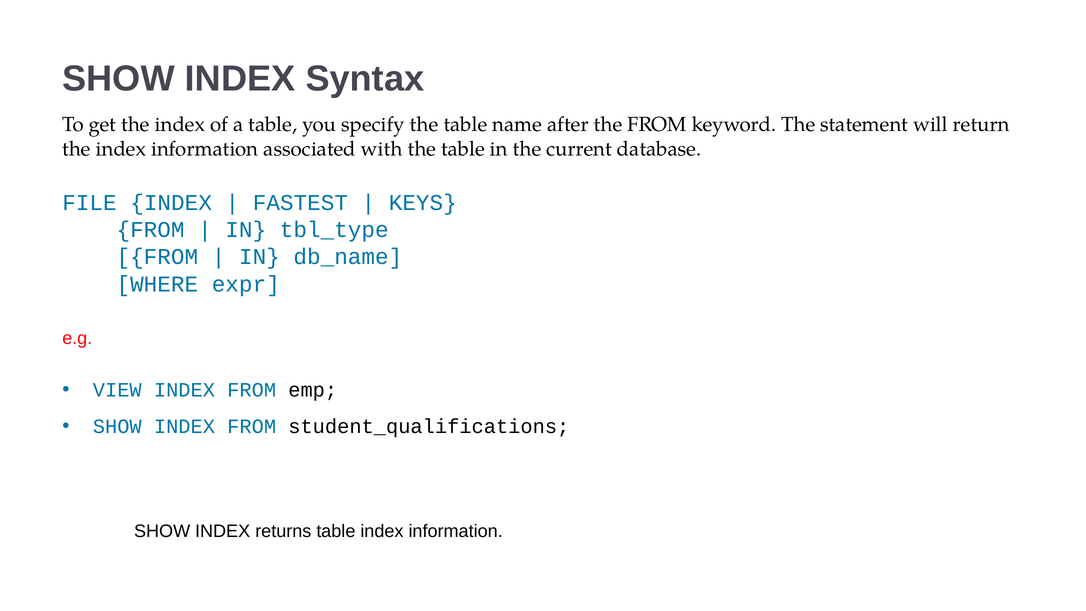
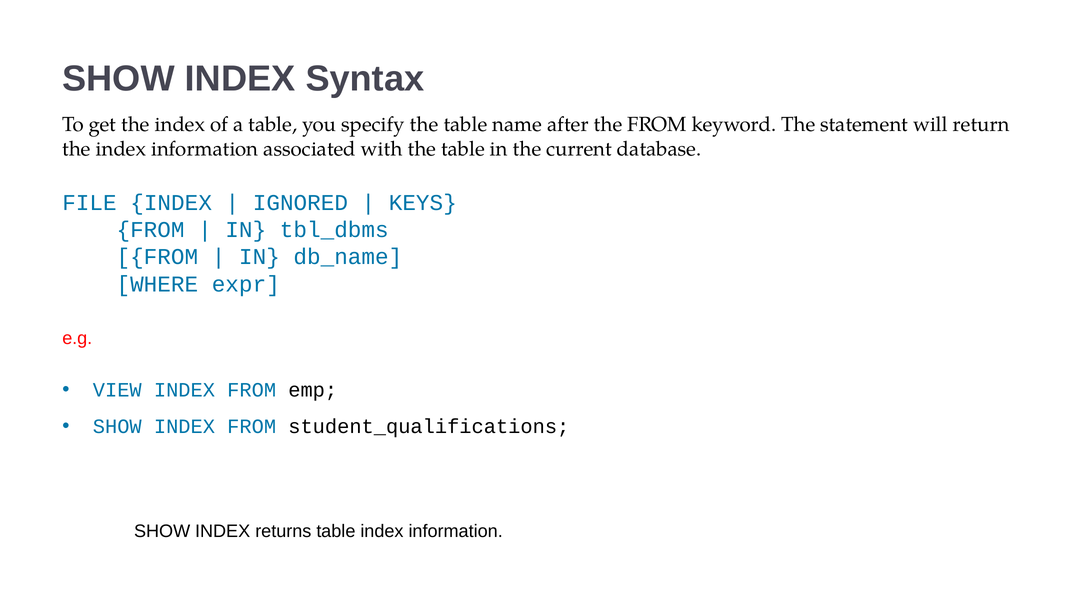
FASTEST: FASTEST -> IGNORED (300, 203)
tbl_type: tbl_type -> tbl_dbms (334, 230)
